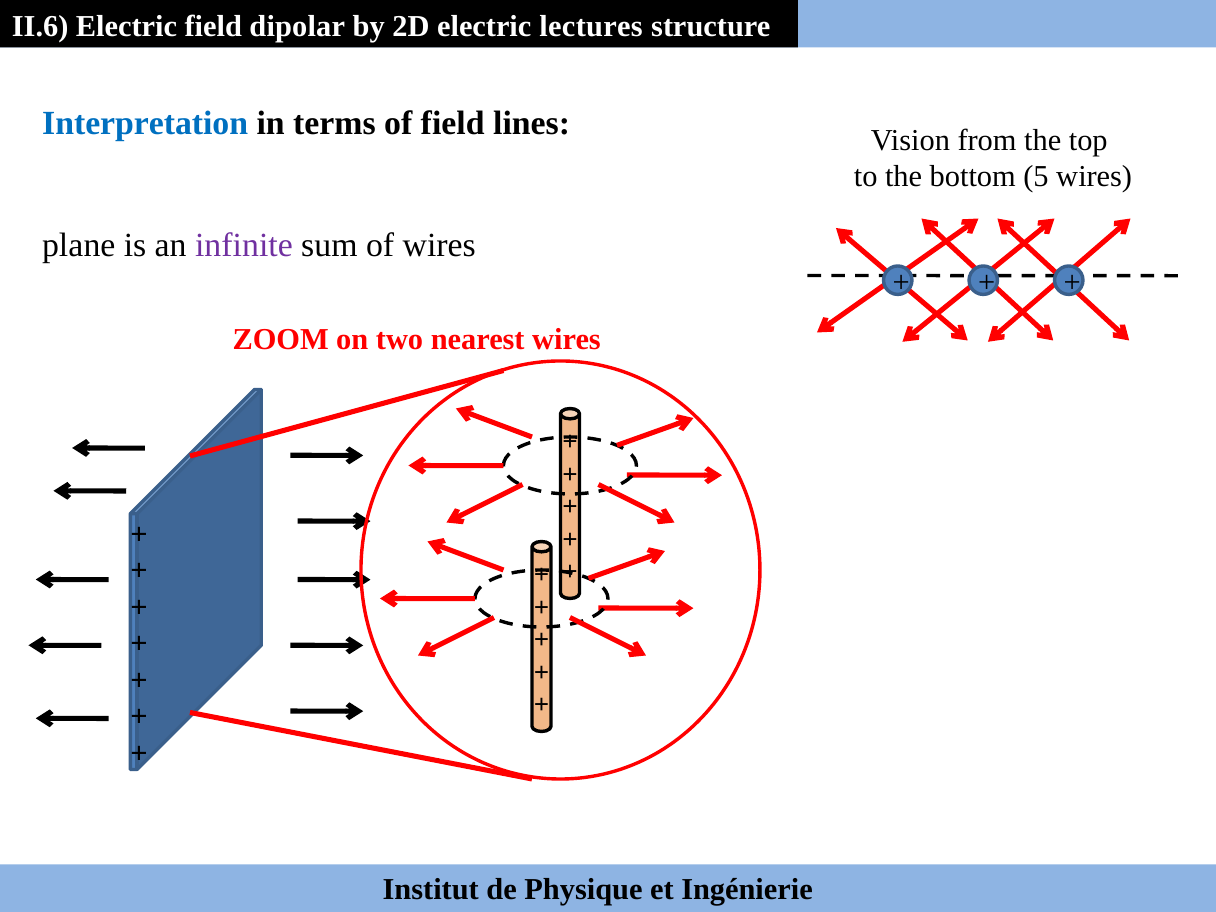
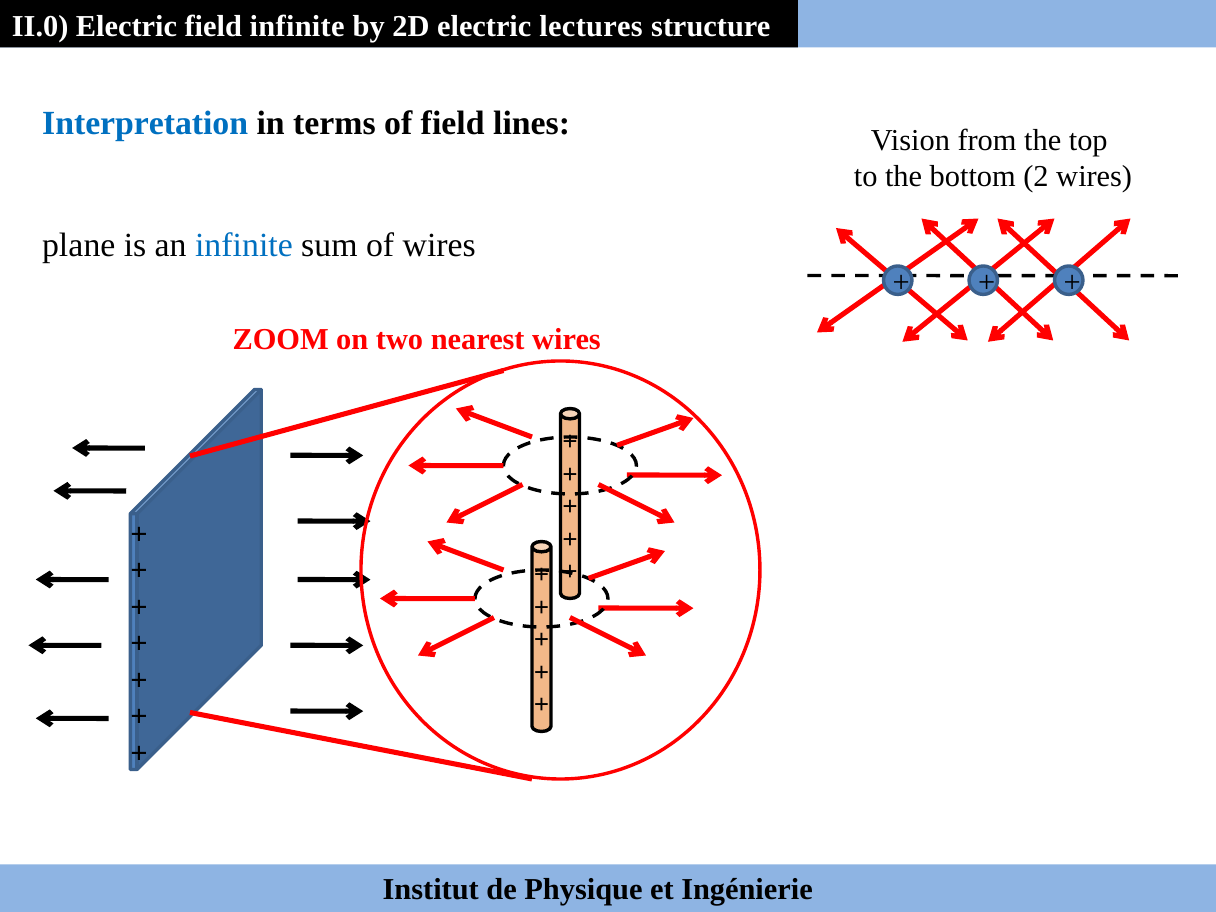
II.6: II.6 -> II.0 (40, 26)
field dipolar: dipolar -> infinite (297, 26)
5: 5 -> 2 (1036, 177)
infinite colour: purple -> blue (244, 245)
